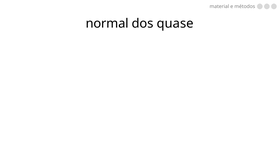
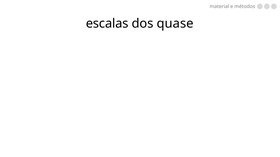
normal: normal -> escalas (107, 24)
